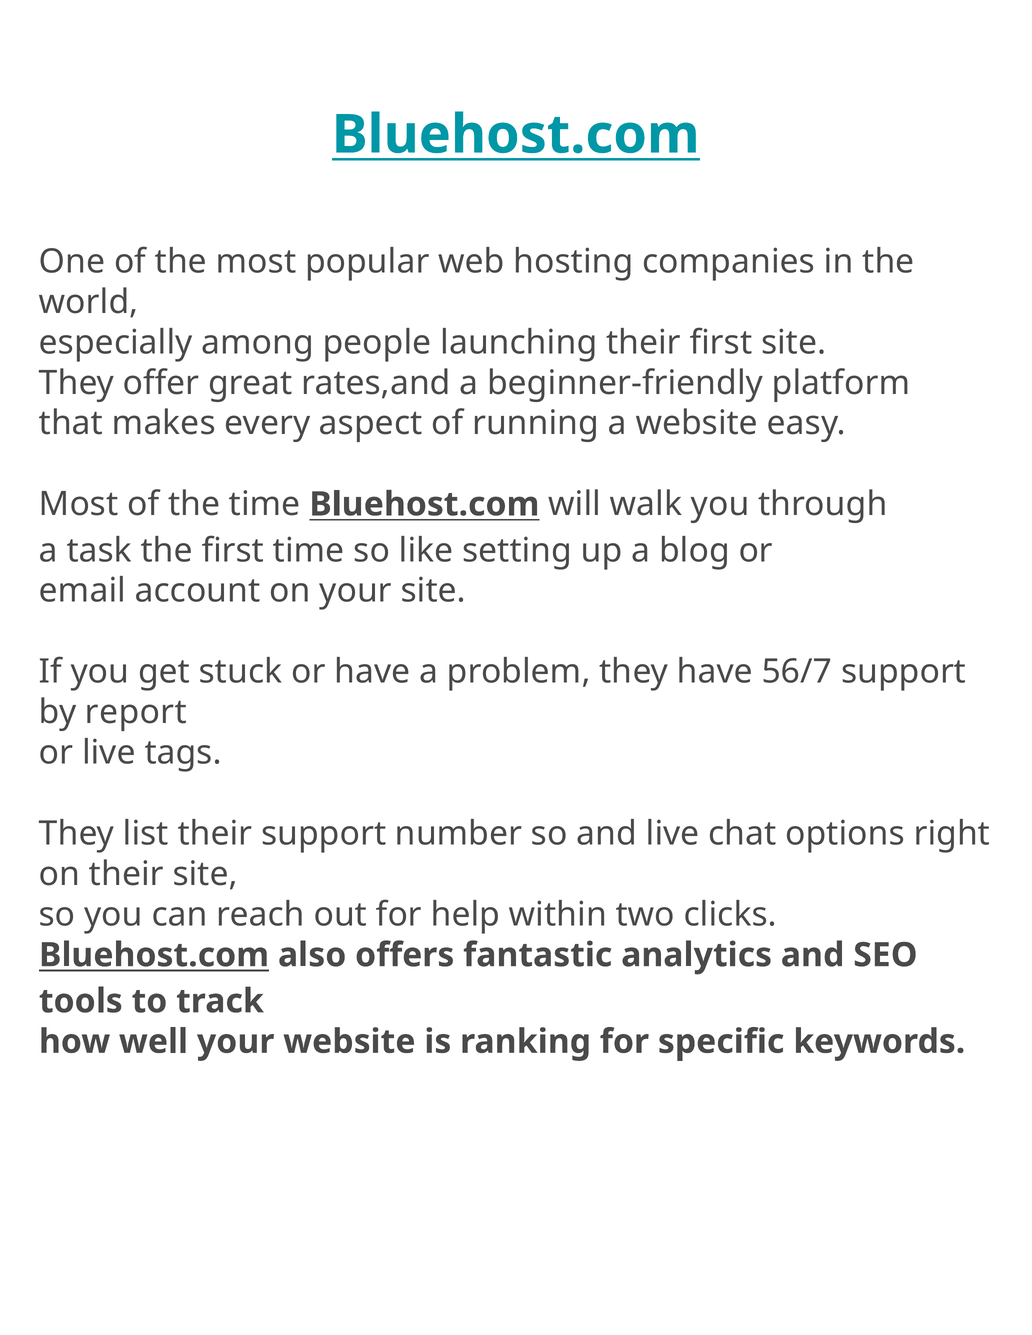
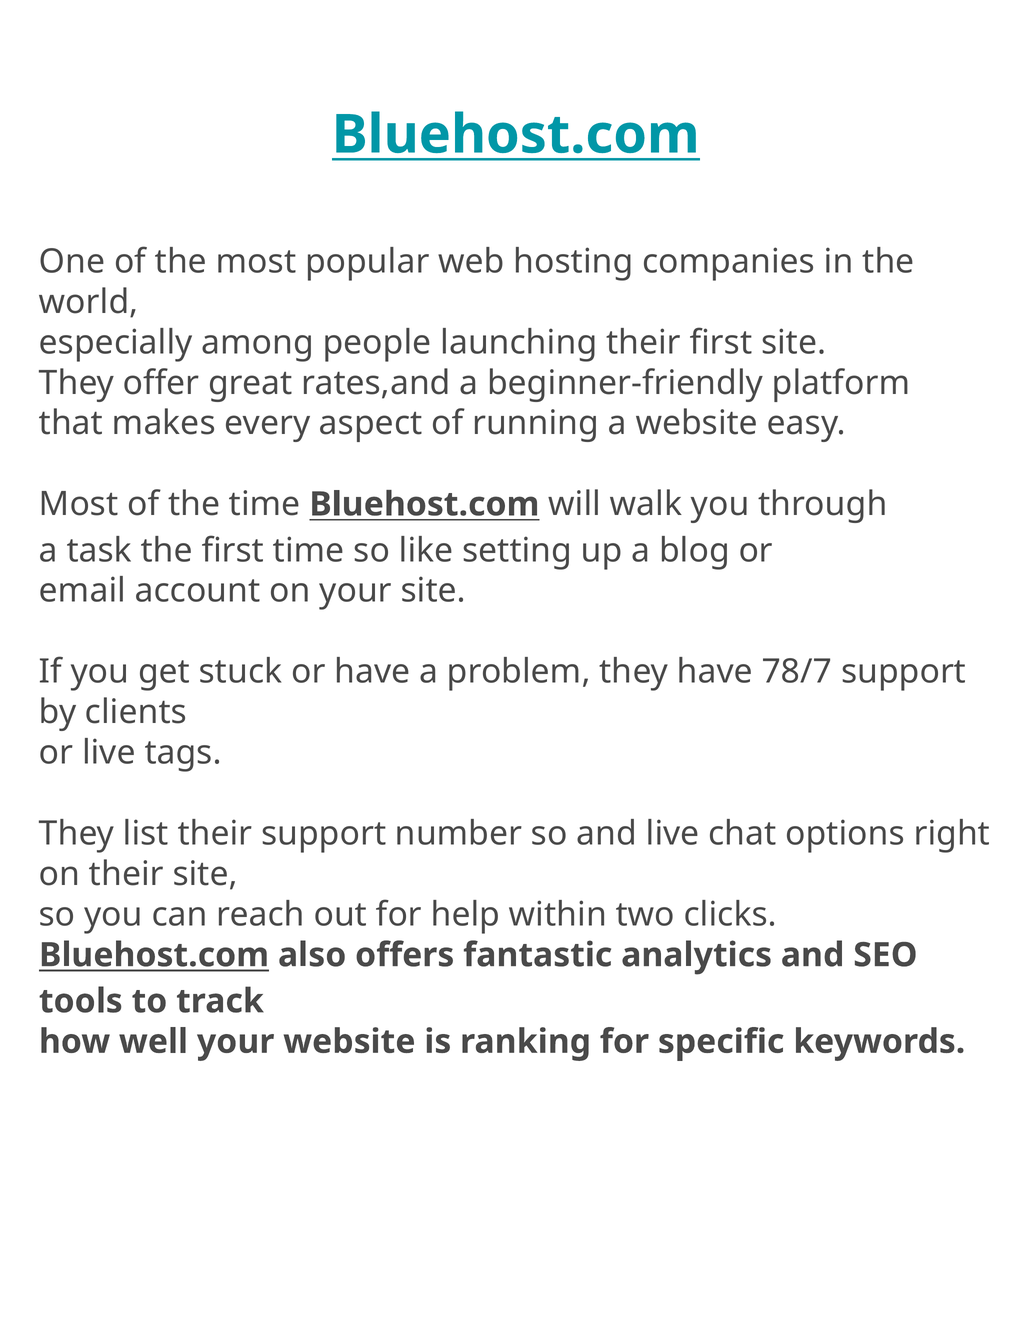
56/7: 56/7 -> 78/7 (797, 672)
report: report -> clients (136, 713)
